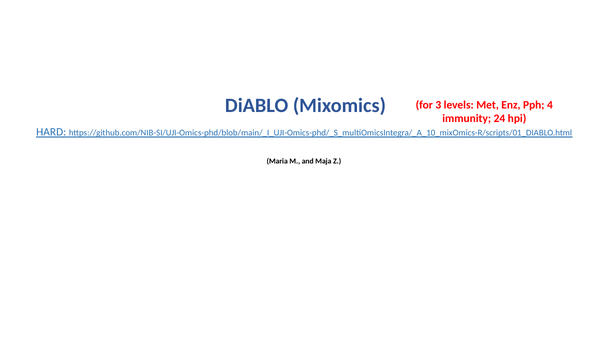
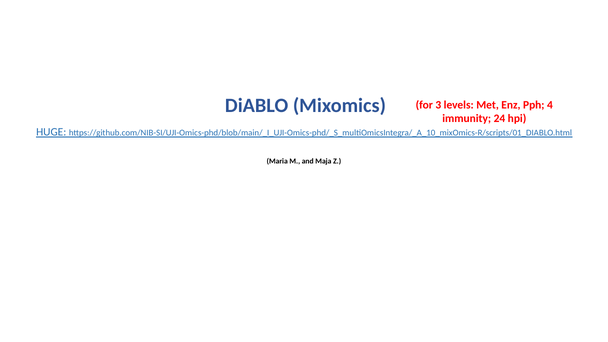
HARD: HARD -> HUGE (51, 132)
